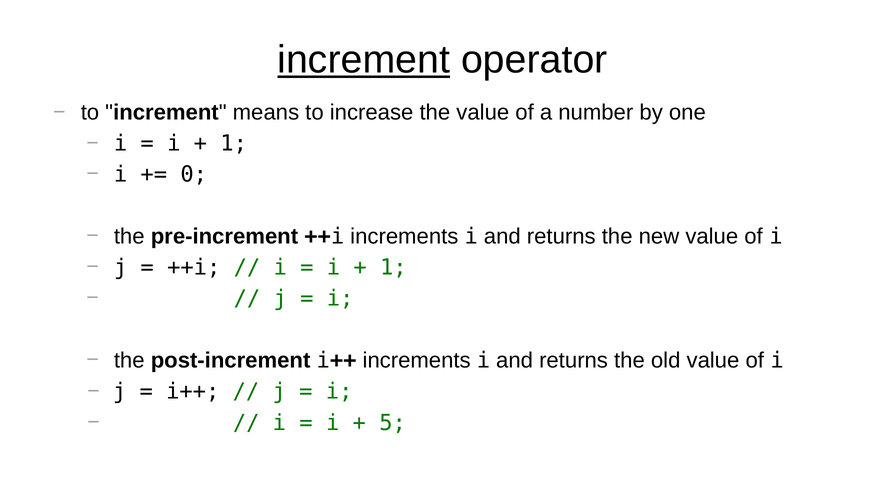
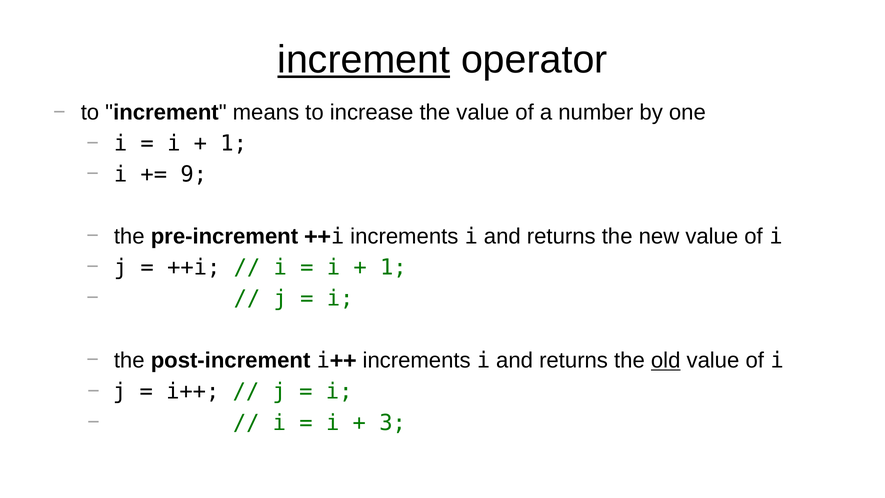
0: 0 -> 9 (194, 174)
old underline: none -> present (666, 360)
5: 5 -> 3 (393, 423)
